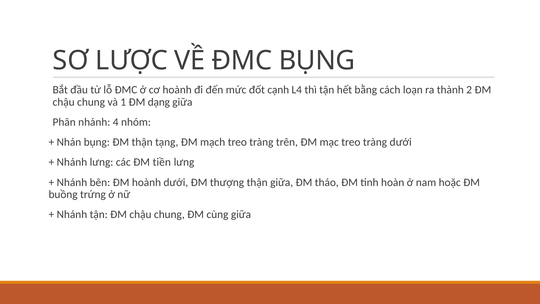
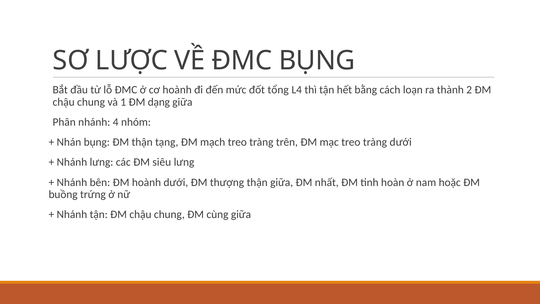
cạnh: cạnh -> tổng (278, 90)
tiền: tiền -> siêu (162, 162)
tháo: tháo -> nhất (327, 182)
